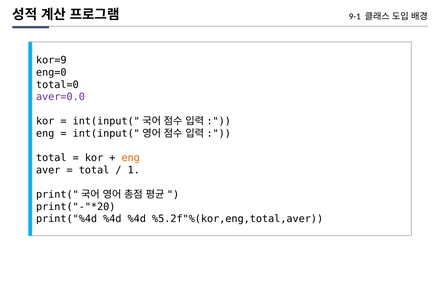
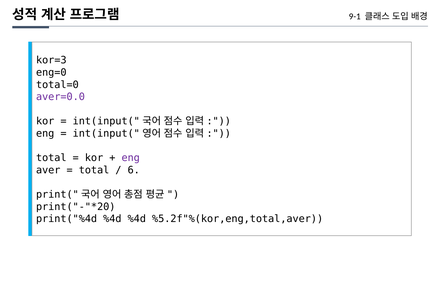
kor=9: kor=9 -> kor=3 (51, 60)
eng colour: orange -> purple (131, 158)
1: 1 -> 6 (134, 170)
